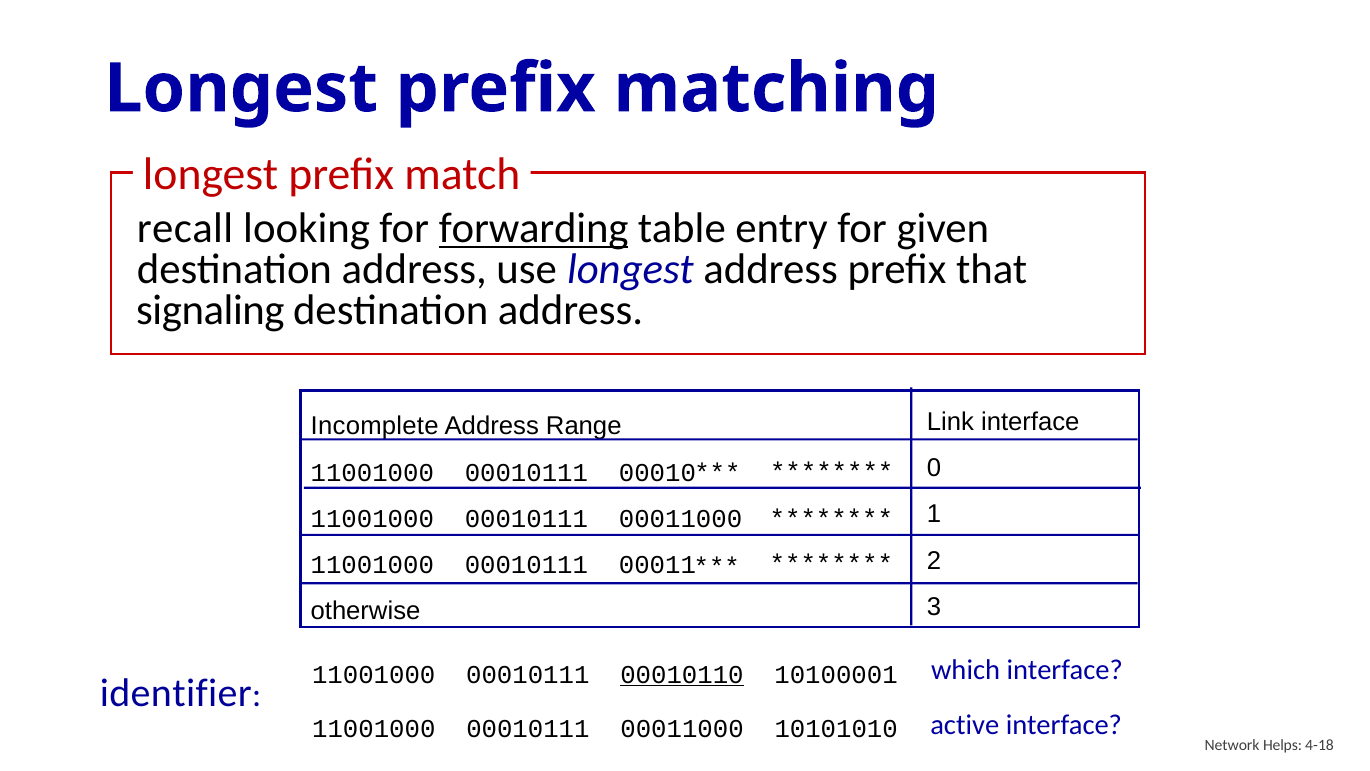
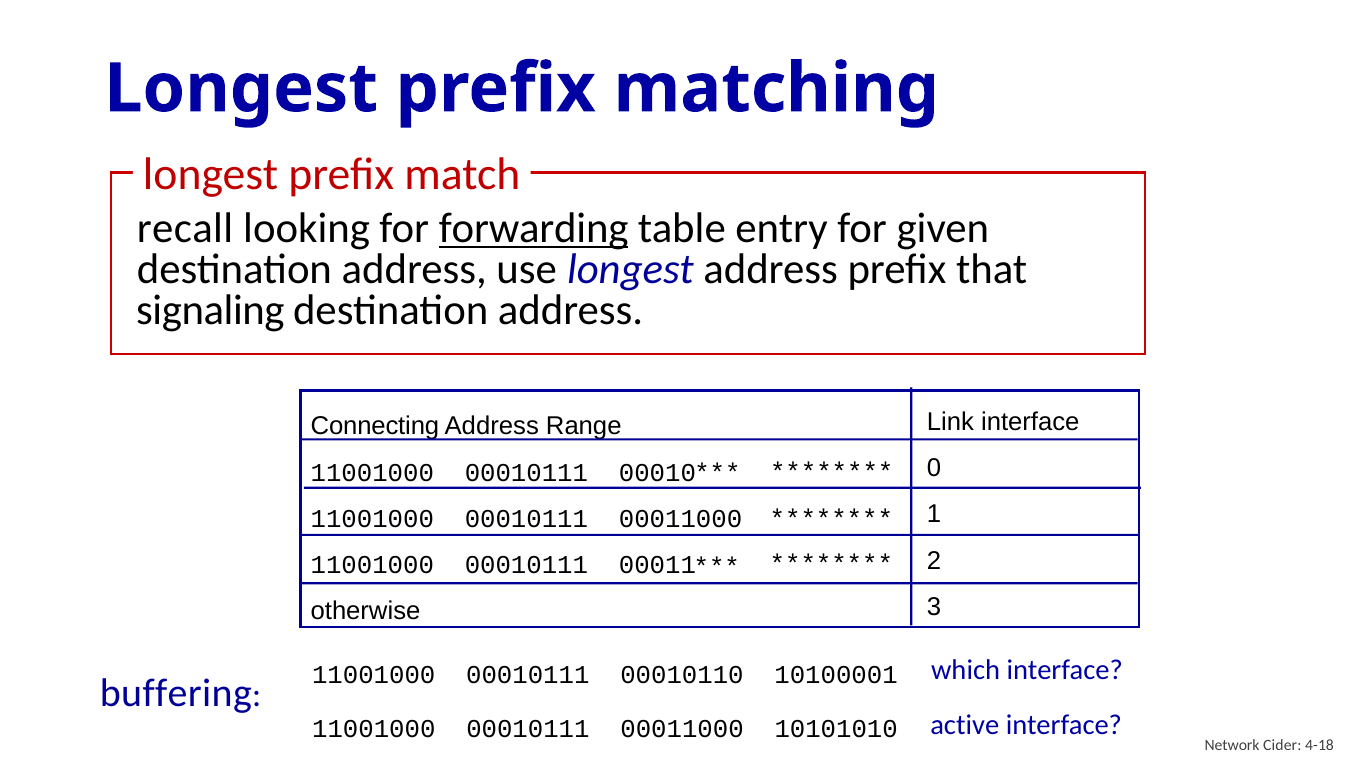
Incomplete: Incomplete -> Connecting (375, 426)
00010110 underline: present -> none (682, 674)
identifier: identifier -> buffering (176, 693)
Helps: Helps -> Cider (1282, 745)
